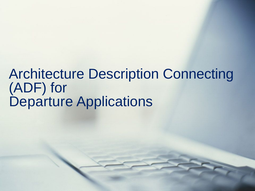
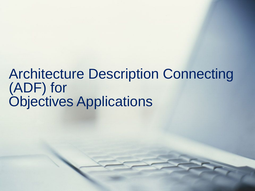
Departure: Departure -> Objectives (41, 102)
